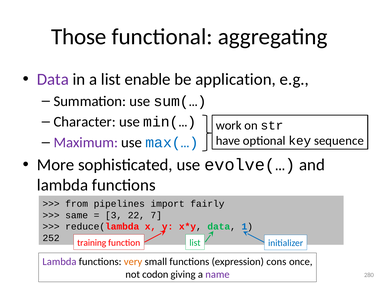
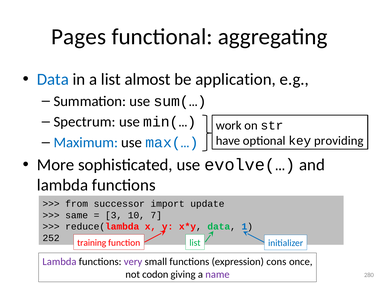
Those: Those -> Pages (79, 37)
Data colour: purple -> blue (53, 80)
enable: enable -> almost (148, 80)
Character: Character -> Spectrum (85, 122)
Maximum colour: purple -> blue (86, 143)
sequence: sequence -> providing (339, 141)
pipelines: pipelines -> successor (119, 204)
fairly: fairly -> update (207, 204)
22: 22 -> 10 (136, 215)
very colour: orange -> purple (133, 262)
